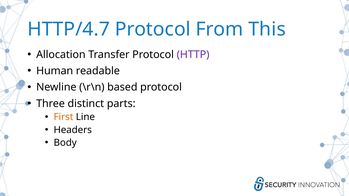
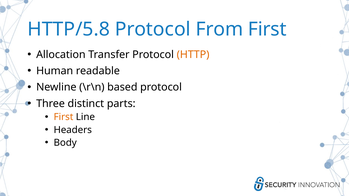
HTTP/4.7: HTTP/4.7 -> HTTP/5.8 (69, 29)
From This: This -> First (267, 29)
HTTP colour: purple -> orange (193, 55)
